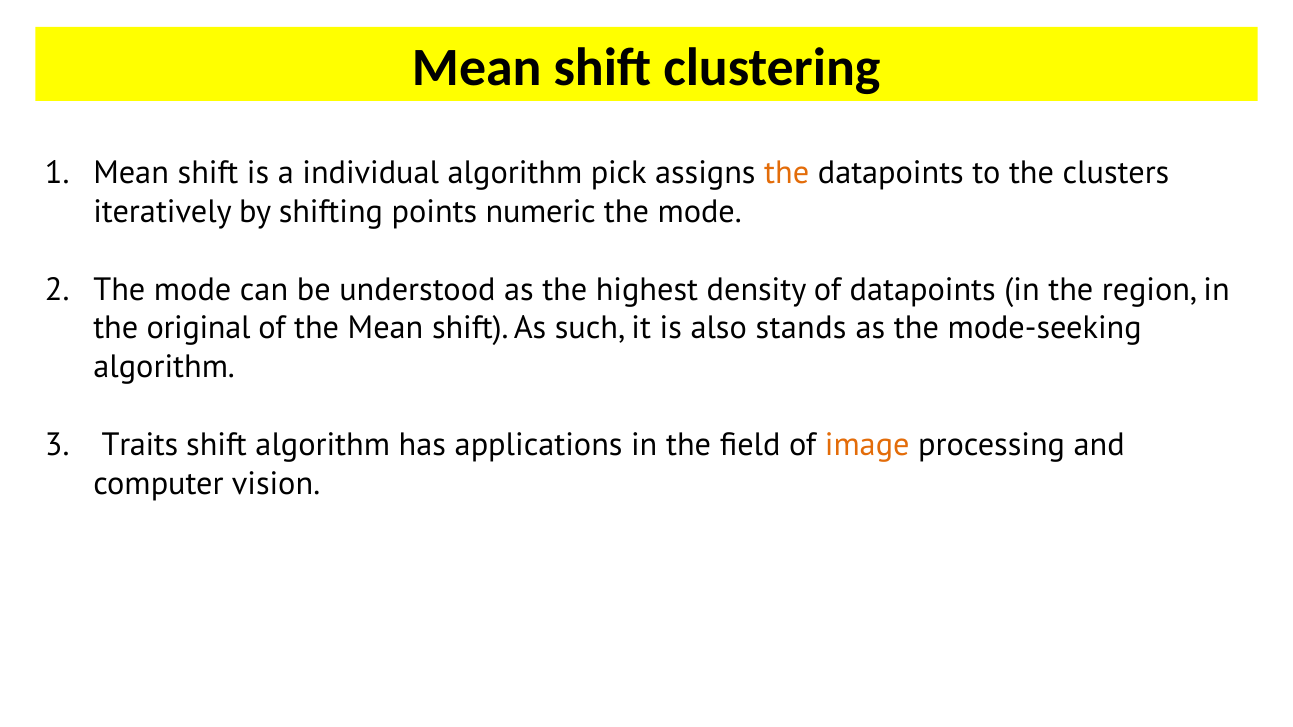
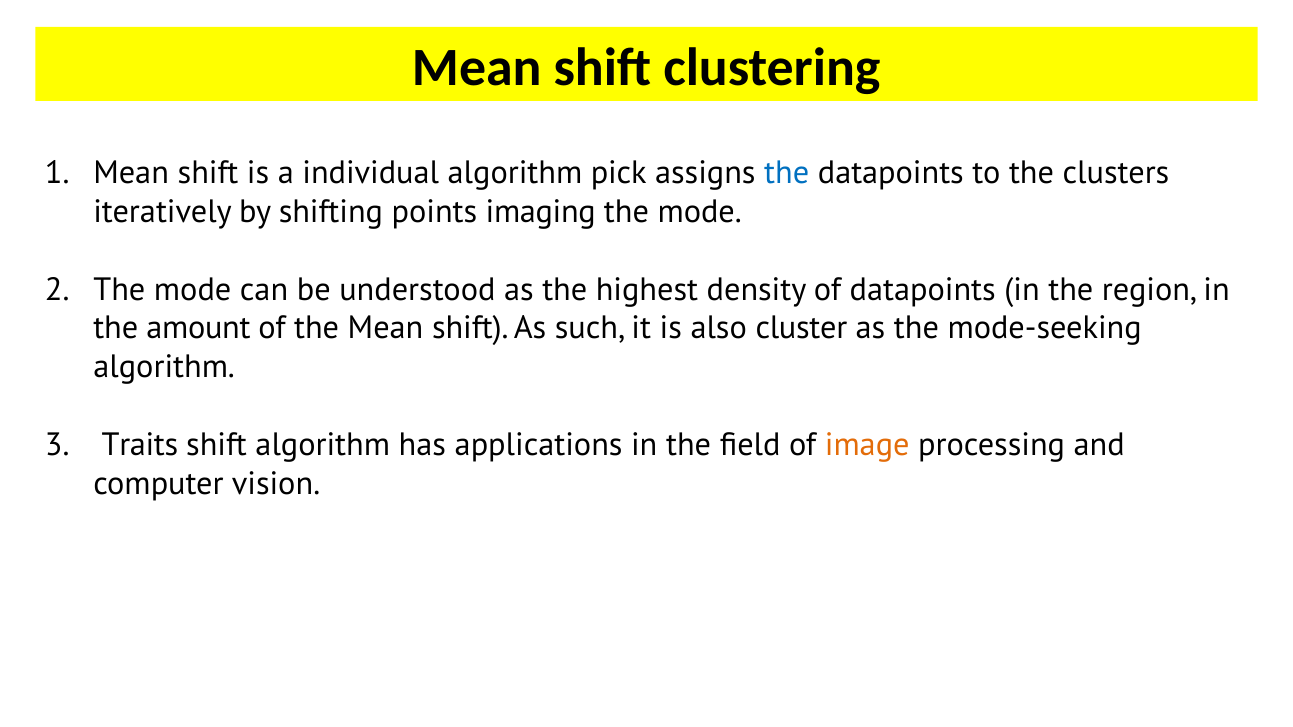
the colour: orange -> blue (787, 173)
numeric: numeric -> imaging (541, 212)
original: original -> amount (199, 328)
stands: stands -> cluster (801, 328)
